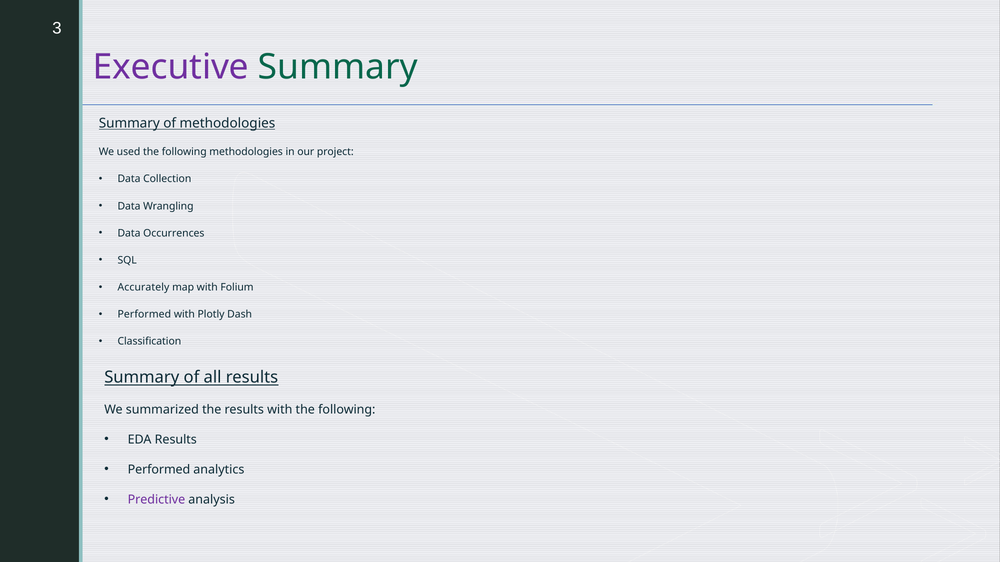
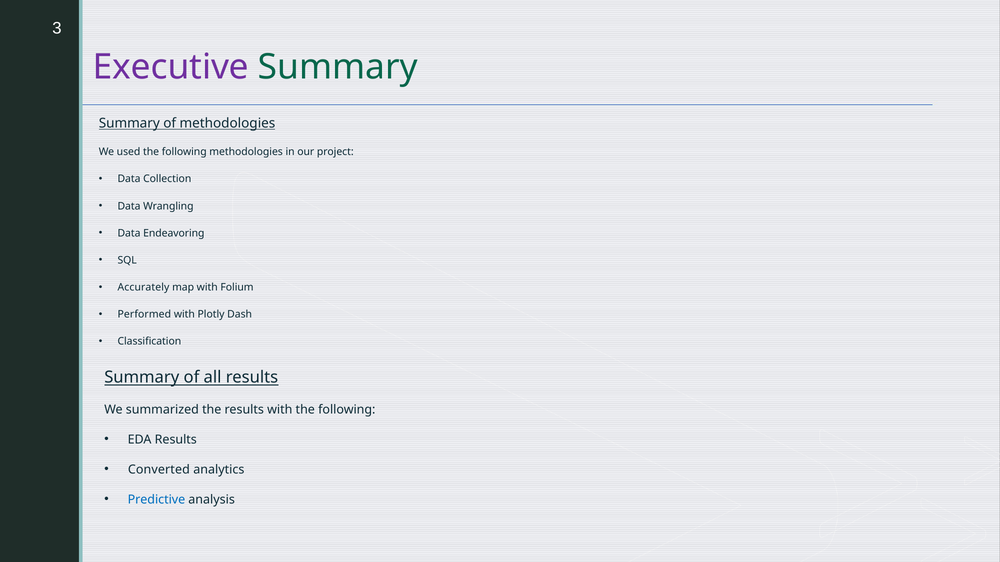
Occurrences: Occurrences -> Endeavoring (174, 233)
Performed: Performed -> Converted (159, 470)
Predictive colour: purple -> blue (156, 500)
